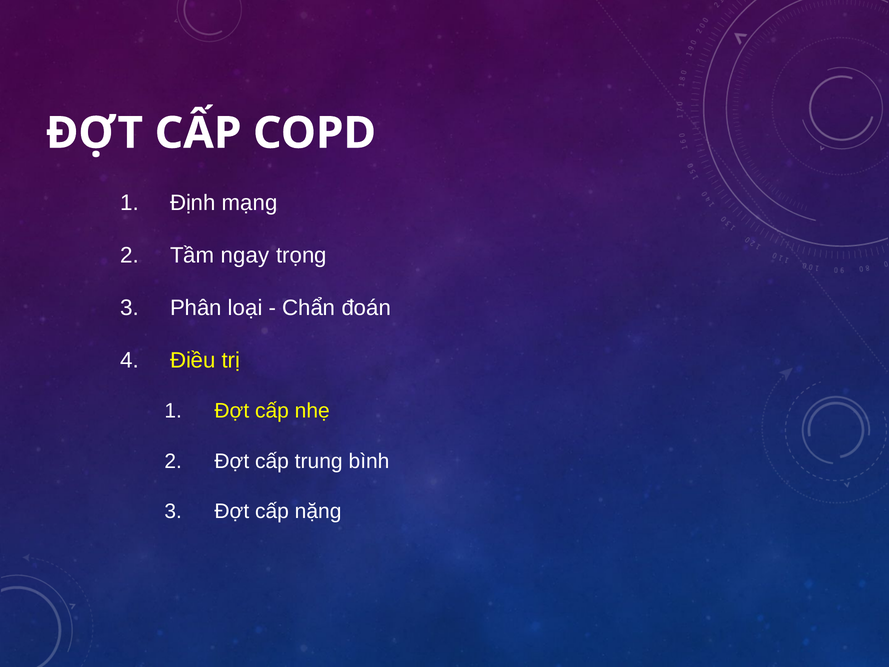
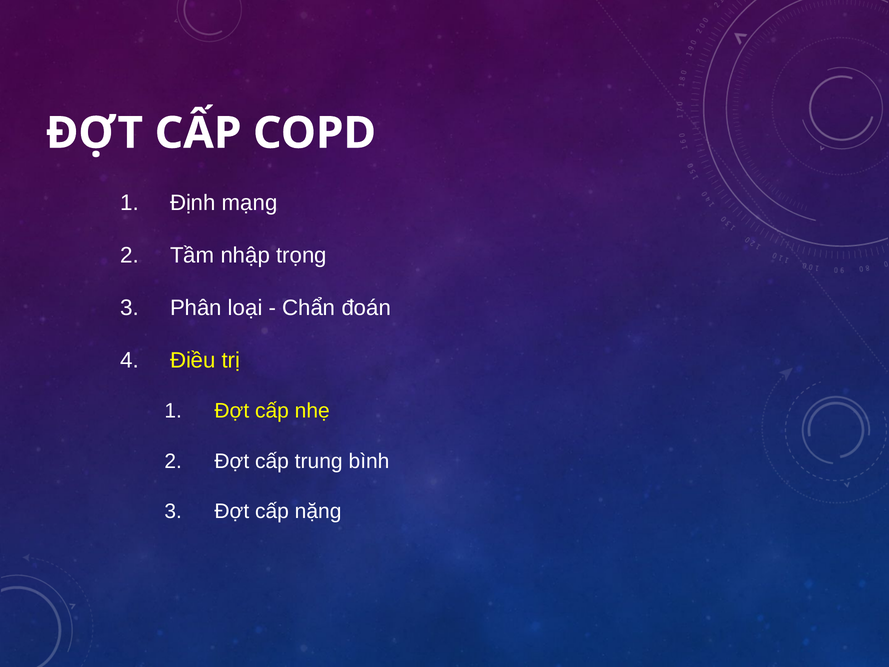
ngay: ngay -> nhập (245, 255)
